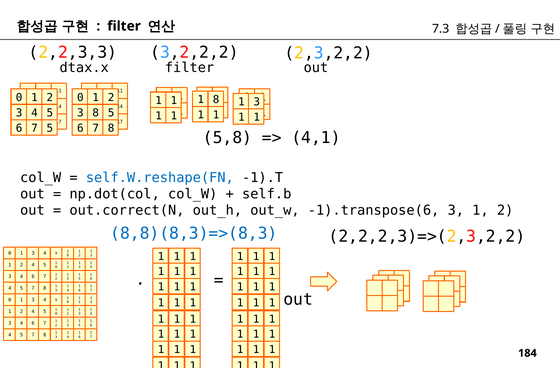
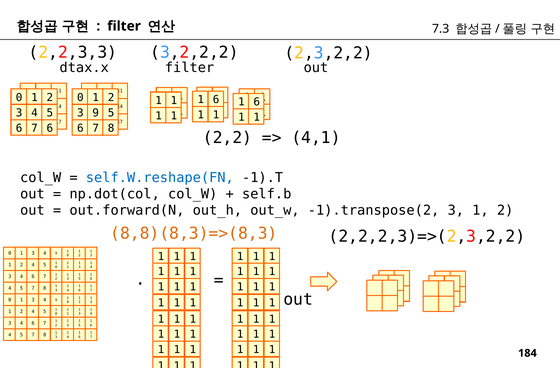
8: 8 -> 6 (216, 99)
3: 3 -> 6 (257, 102)
3 8: 8 -> 9 (96, 113)
7 5: 5 -> 6 (50, 128)
5,8: 5,8 -> 2,2 (227, 138)
out.correct(N: out.correct(N -> out.forward(N (127, 210)
-1).transpose(6: -1).transpose(6 -> -1).transpose(2 (374, 210)
8,8)(8,3)=>(8,3 colour: blue -> orange (194, 233)
